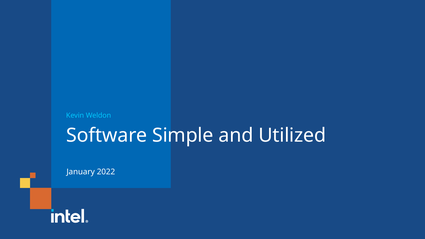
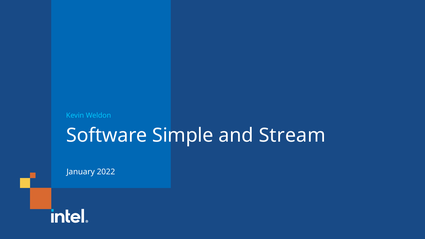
Utilized: Utilized -> Stream (292, 135)
